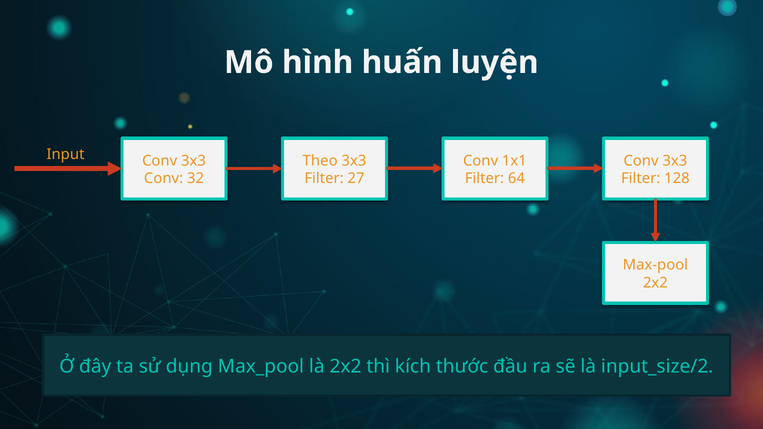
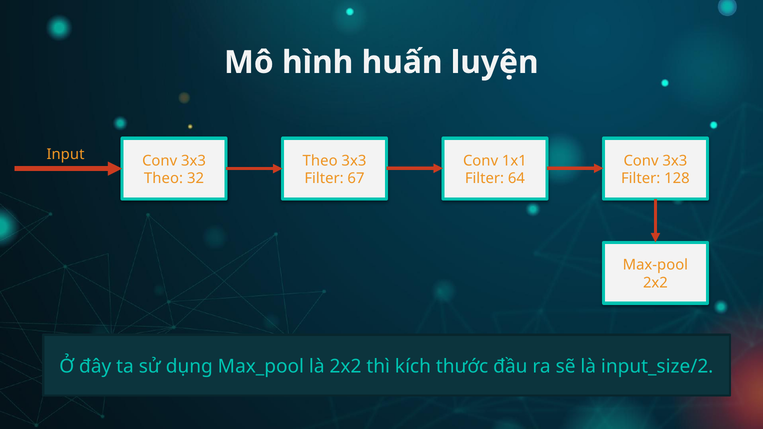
Conv: Conv -> Theo (164, 179)
27: 27 -> 67 (356, 179)
